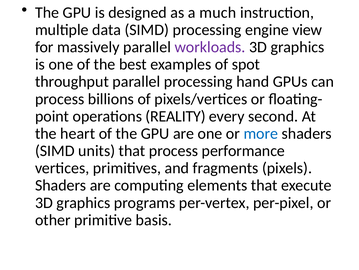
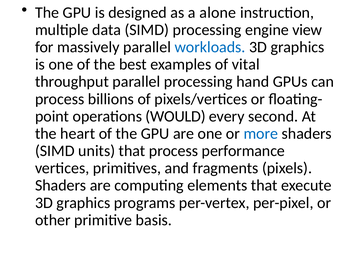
much: much -> alone (218, 12)
workloads colour: purple -> blue (210, 47)
spot: spot -> vital (246, 64)
REALITY: REALITY -> WOULD (176, 116)
